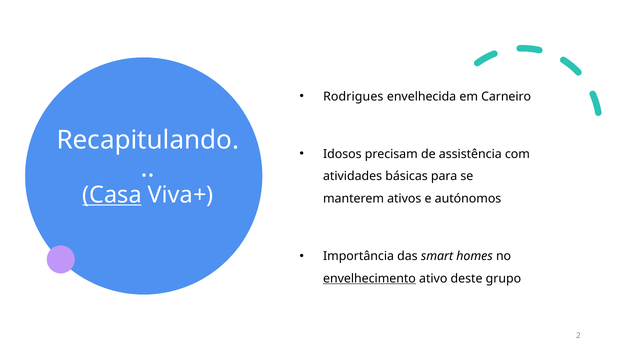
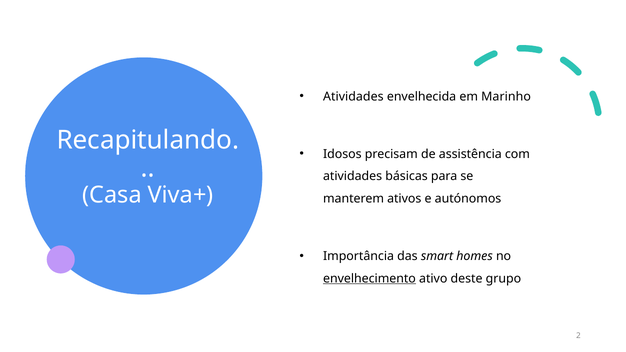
Rodrigues: Rodrigues -> Atividades (353, 96)
Carneiro: Carneiro -> Marinho (506, 96)
Casa underline: present -> none (112, 195)
